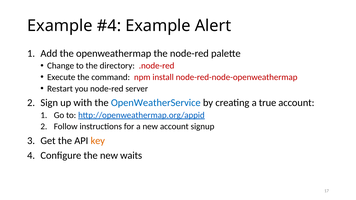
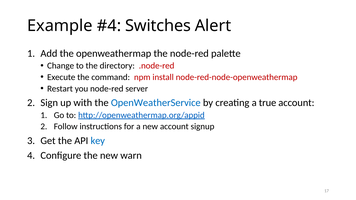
Example: Example -> Switches (158, 26)
key colour: orange -> blue (98, 141)
waits: waits -> warn (131, 156)
